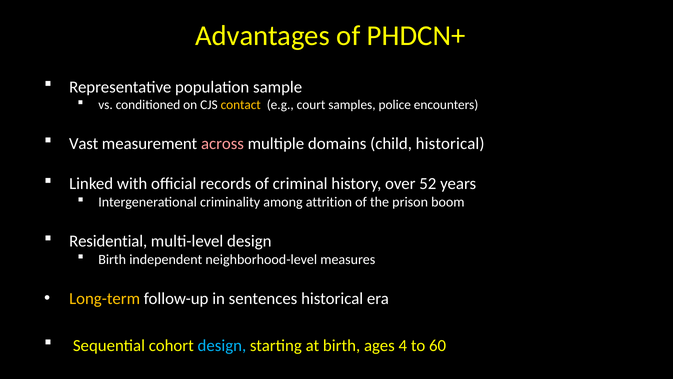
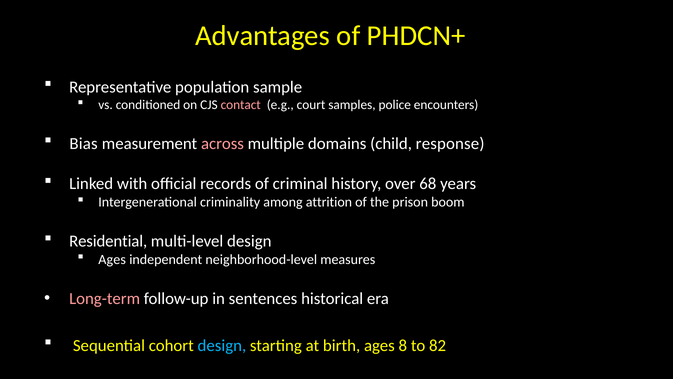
contact colour: yellow -> pink (241, 105)
Vast: Vast -> Bias (84, 143)
child historical: historical -> response (450, 143)
52: 52 -> 68 (428, 184)
Birth: Birth -> Ages (112, 259)
Long-term colour: yellow -> pink (105, 298)
4: 4 -> 8 (403, 345)
60: 60 -> 82 (438, 345)
